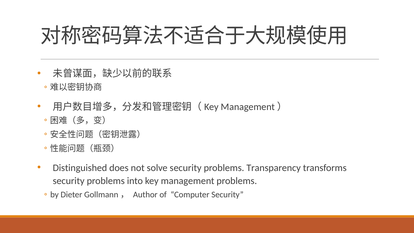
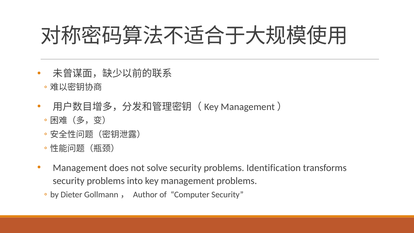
Distinguished: Distinguished -> Management (80, 168)
Transparency: Transparency -> Identification (274, 168)
